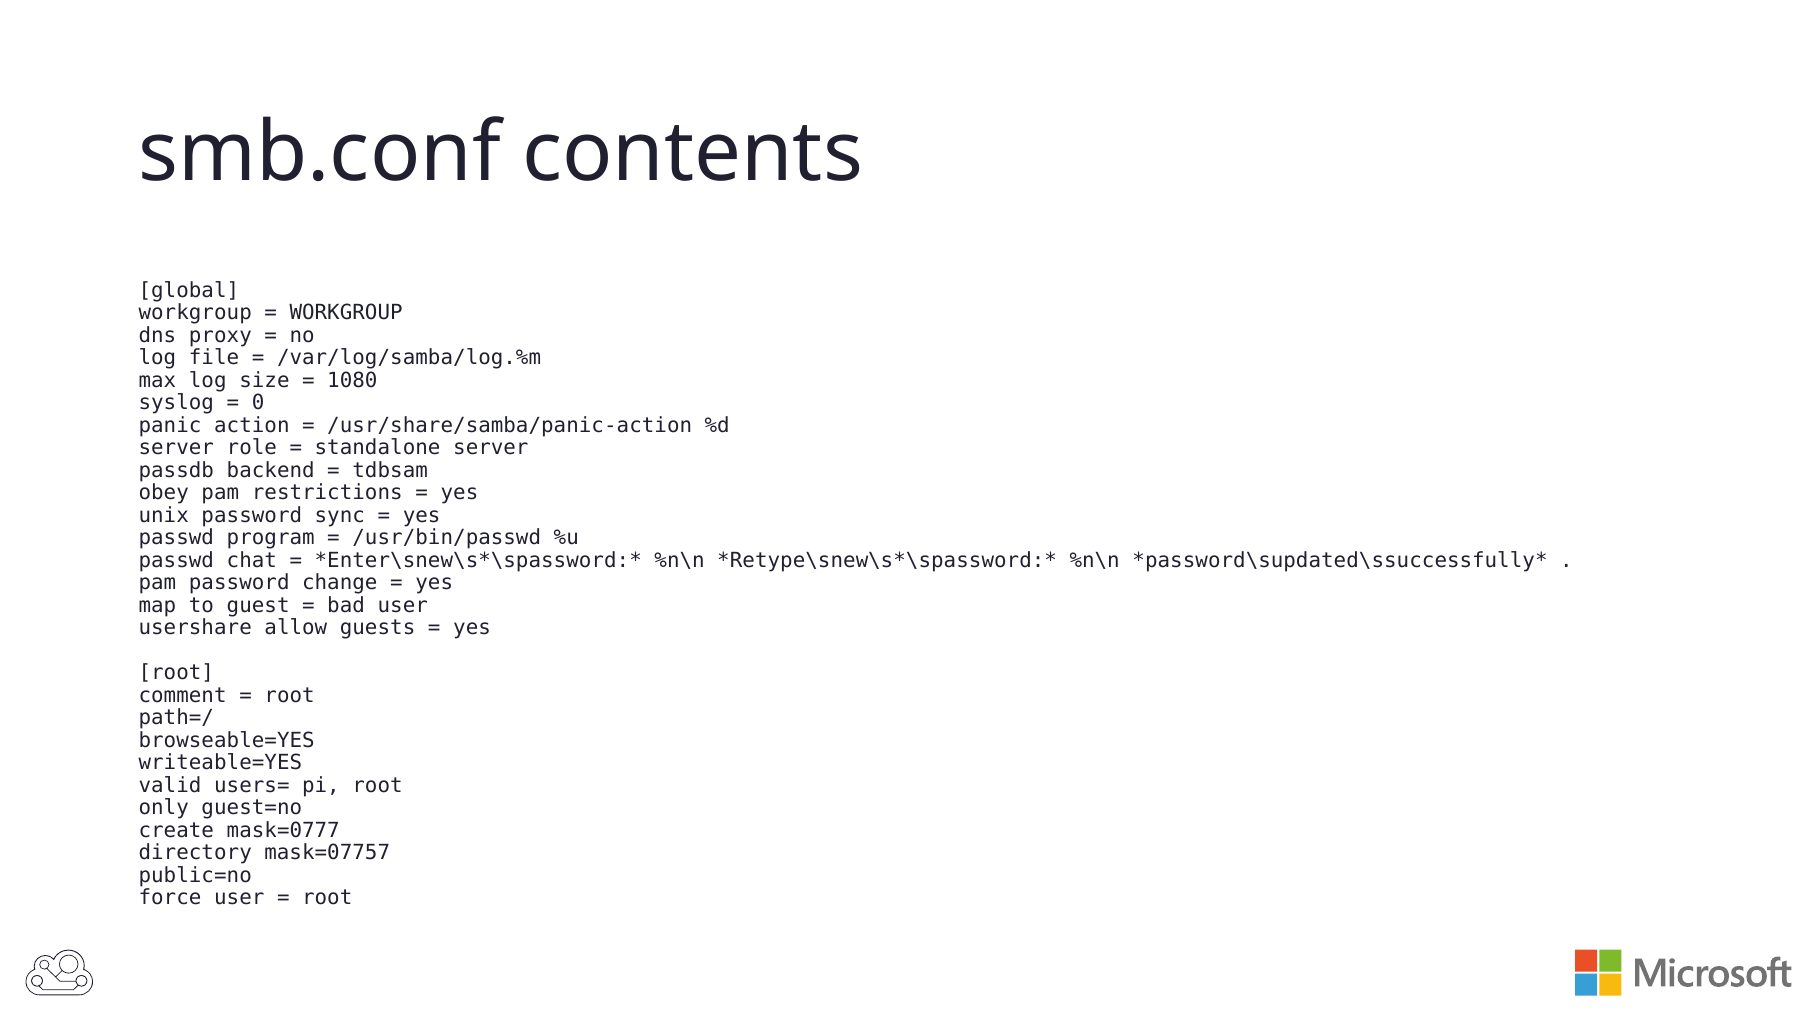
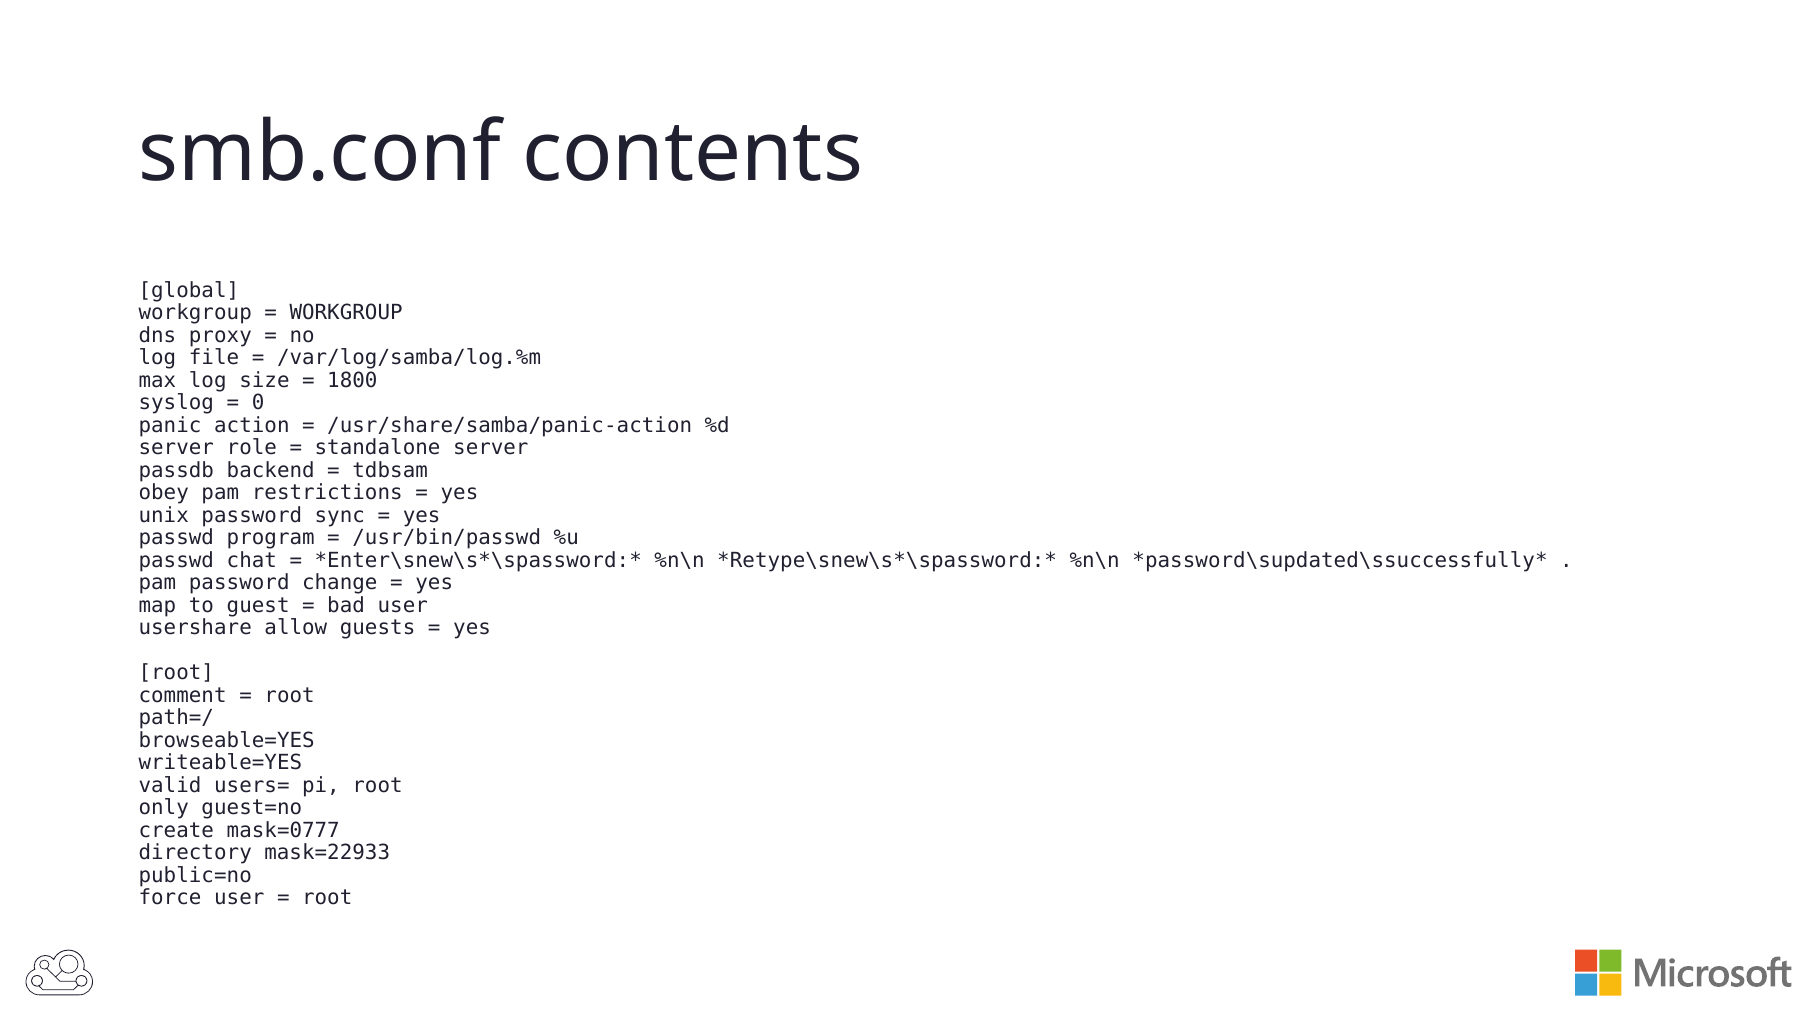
1080: 1080 -> 1800 (352, 380)
mask=07757: mask=07757 -> mask=22933 (327, 853)
